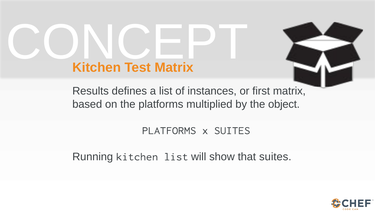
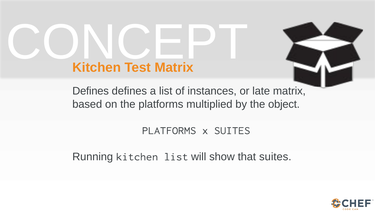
Results: Results -> Defines (91, 91)
first: first -> late (261, 91)
